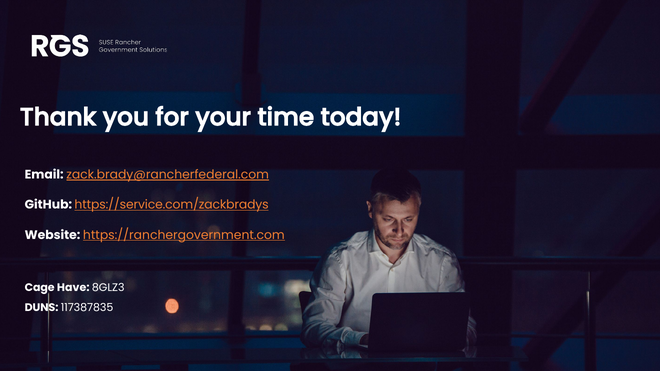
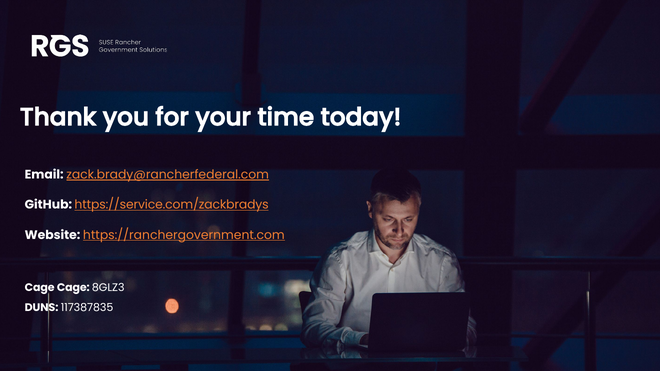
Cage Have: Have -> Cage (73, 288)
